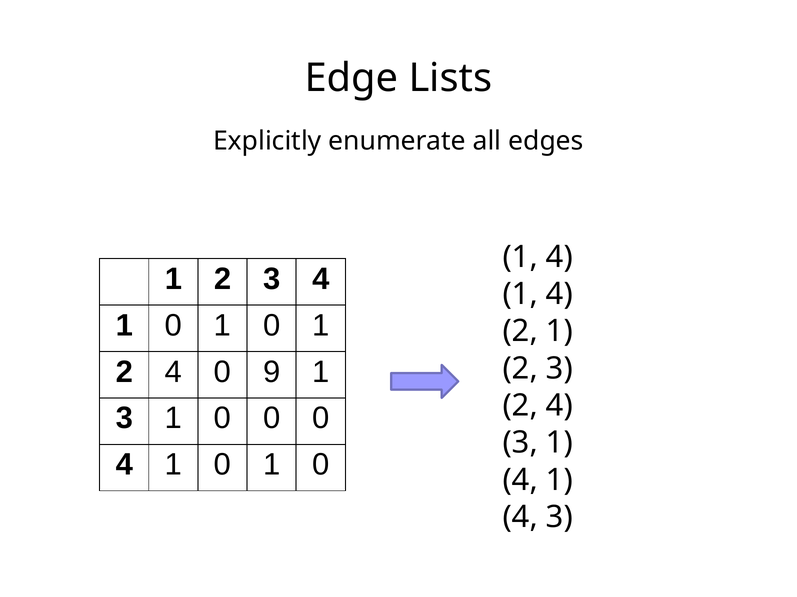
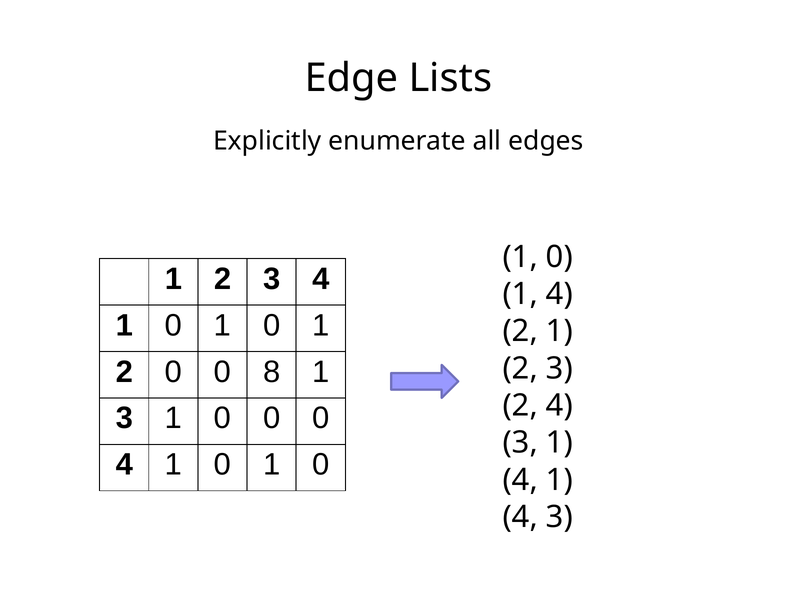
4: 4 -> 0 (559, 257)
4: 4 -> 0 (173, 372)
9: 9 -> 8 (272, 372)
